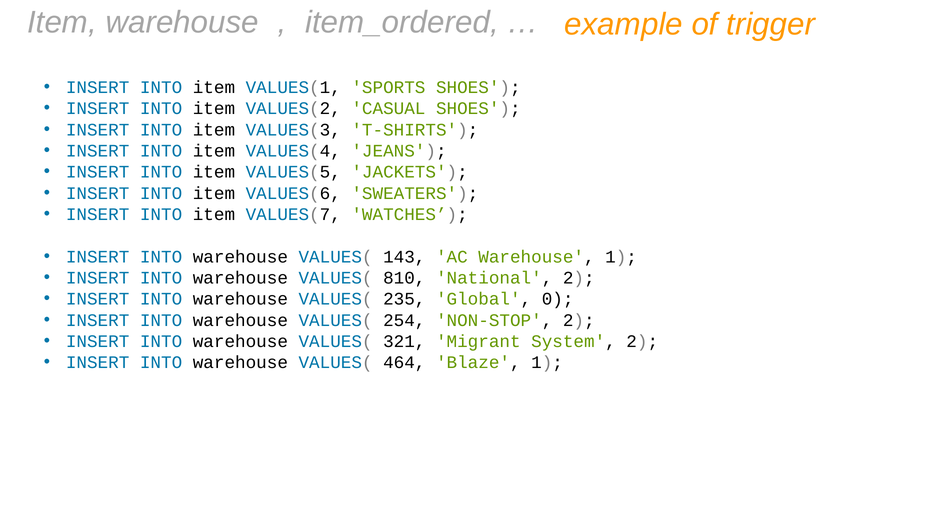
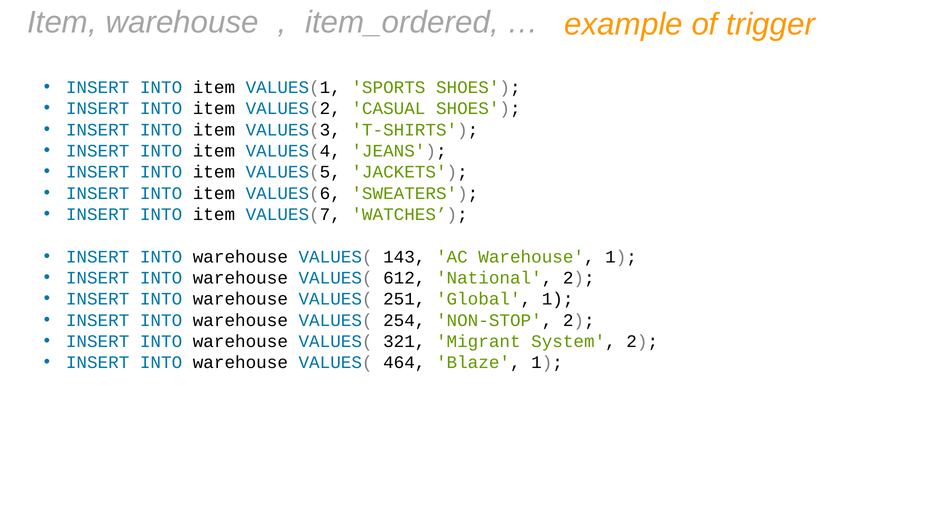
810: 810 -> 612 (404, 278)
235: 235 -> 251 (404, 299)
Global 0: 0 -> 1 (558, 299)
